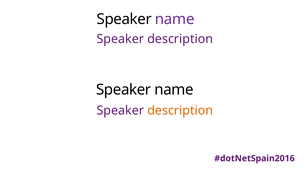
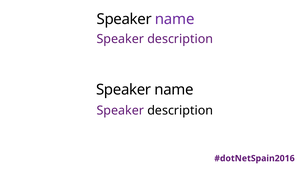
description colour: orange -> black (180, 111)
